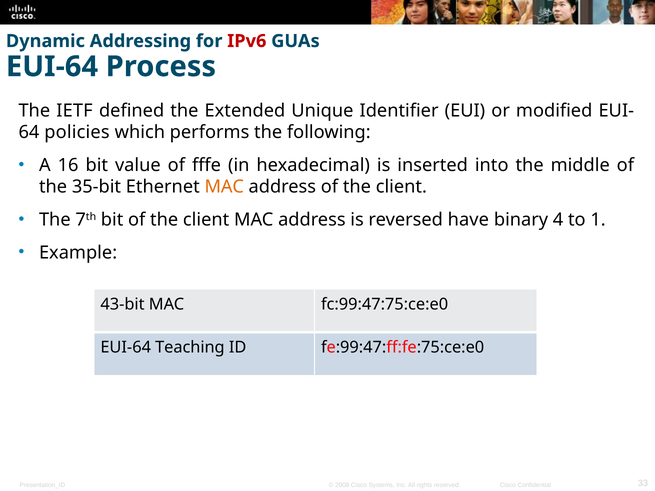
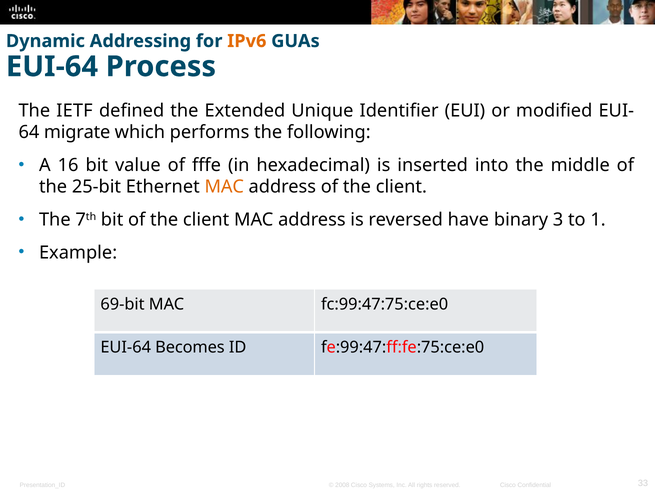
IPv6 colour: red -> orange (247, 41)
policies: policies -> migrate (77, 132)
35-bit: 35-bit -> 25-bit (96, 187)
4: 4 -> 3 (558, 220)
43-bit: 43-bit -> 69-bit (123, 305)
Teaching: Teaching -> Becomes (190, 348)
